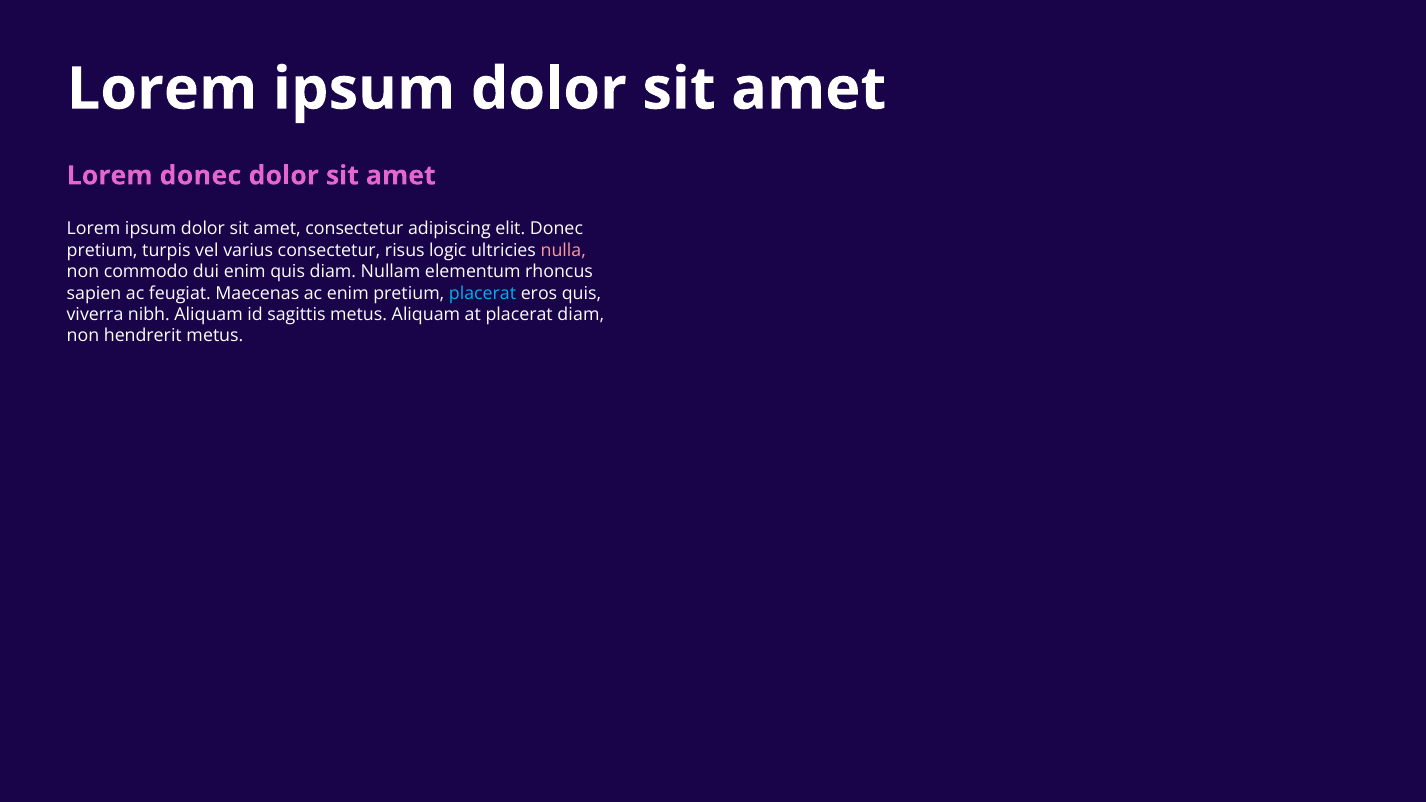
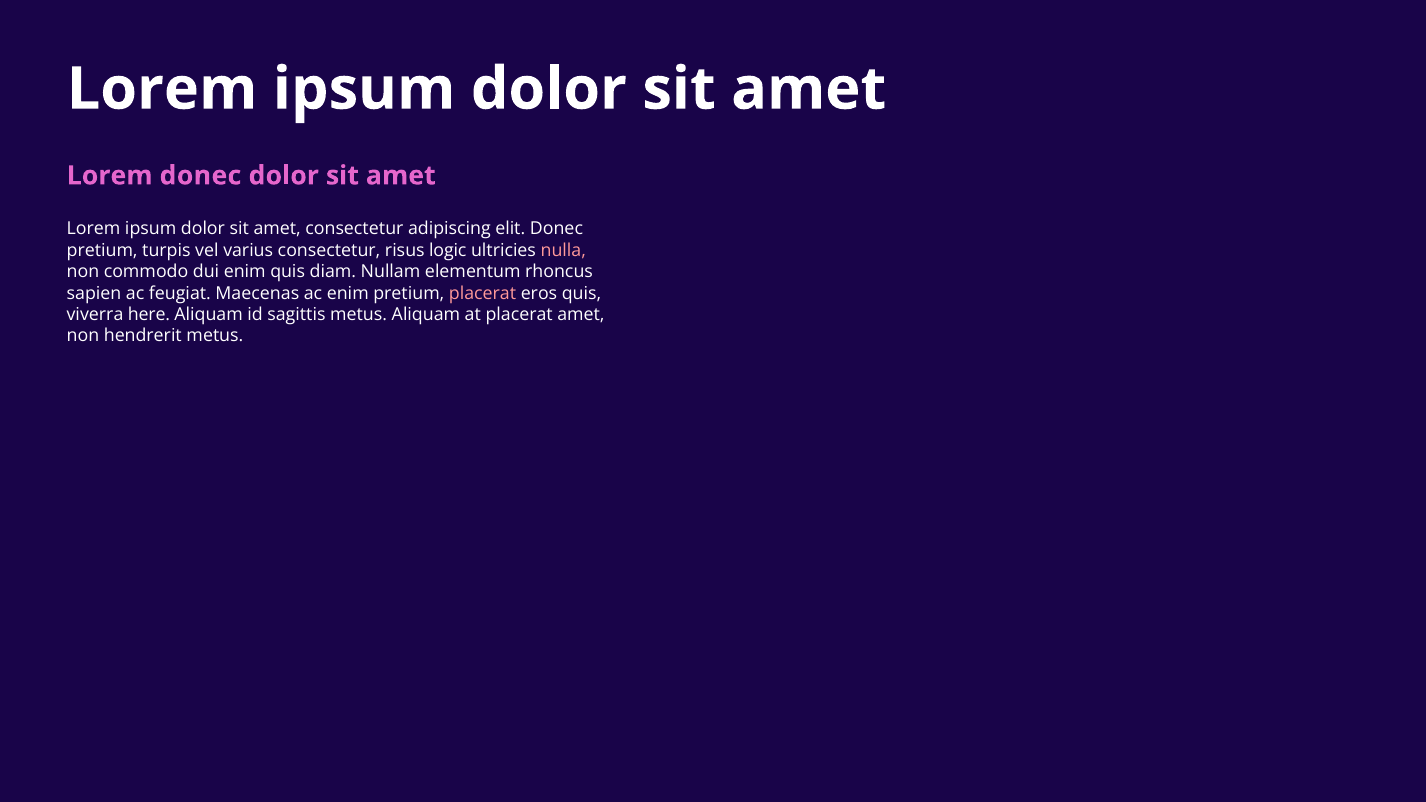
placerat colour: light blue -> pink (483, 293)
nibh: nibh -> here (149, 315)
placerat diam: diam -> amet (581, 315)
